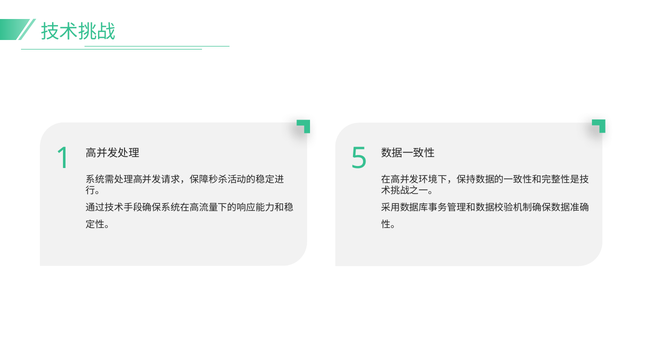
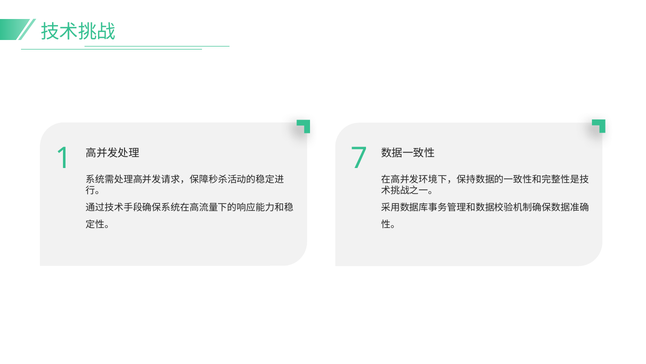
5: 5 -> 7 (359, 158)
